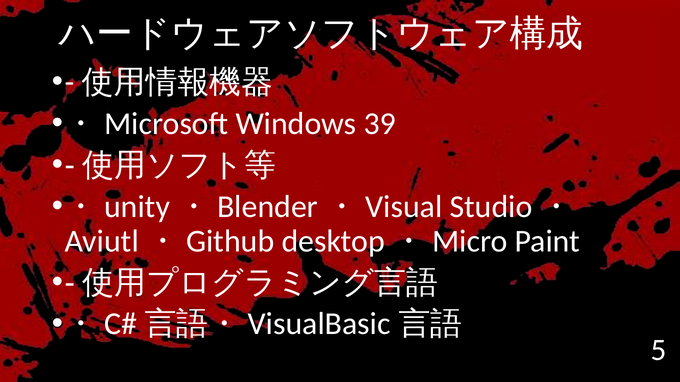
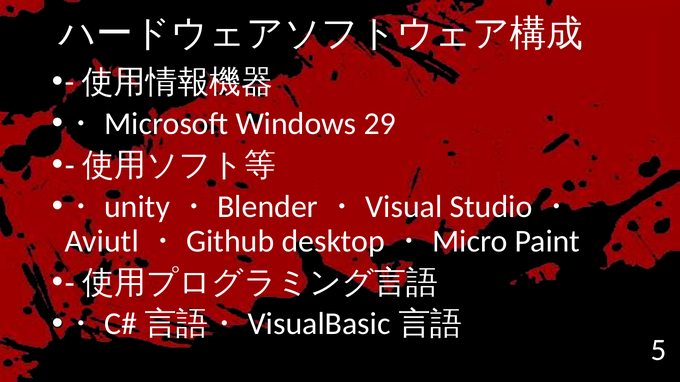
39: 39 -> 29 (380, 124)
